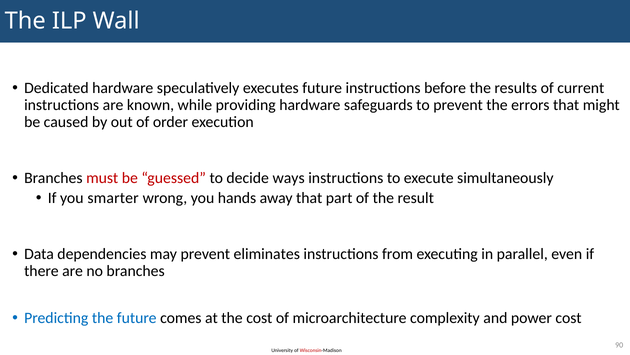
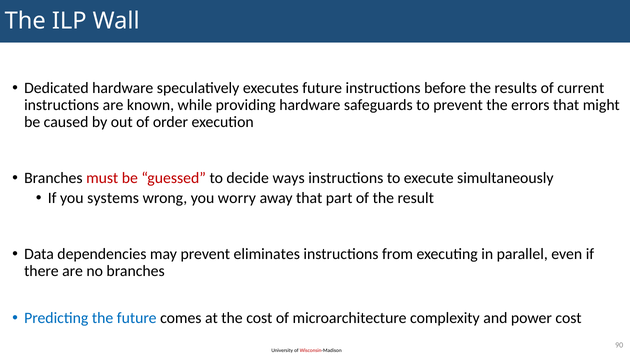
smarter: smarter -> systems (113, 198)
hands: hands -> worry (237, 198)
